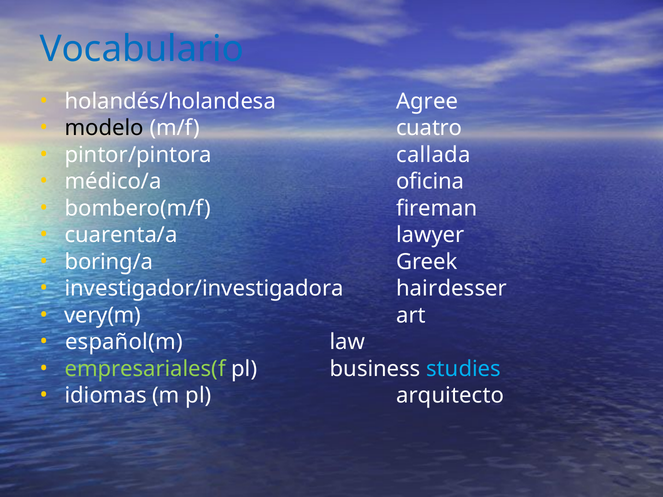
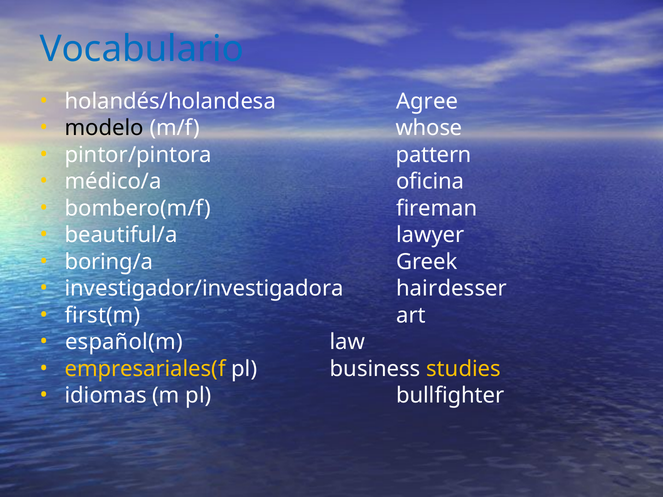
cuatro: cuatro -> whose (429, 128)
callada: callada -> pattern (434, 155)
cuarenta/a: cuarenta/a -> beautiful/a (121, 235)
very(m: very(m -> first(m (102, 315)
empresariales(f colour: light green -> yellow (145, 369)
studies colour: light blue -> yellow (464, 369)
arquitecto: arquitecto -> bullfighter (450, 396)
